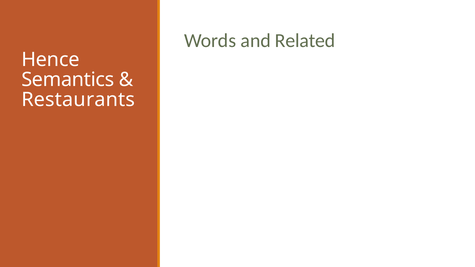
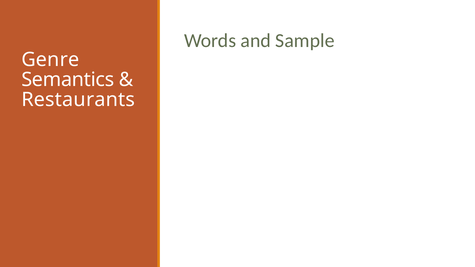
Related: Related -> Sample (305, 41)
Hence: Hence -> Genre (50, 60)
